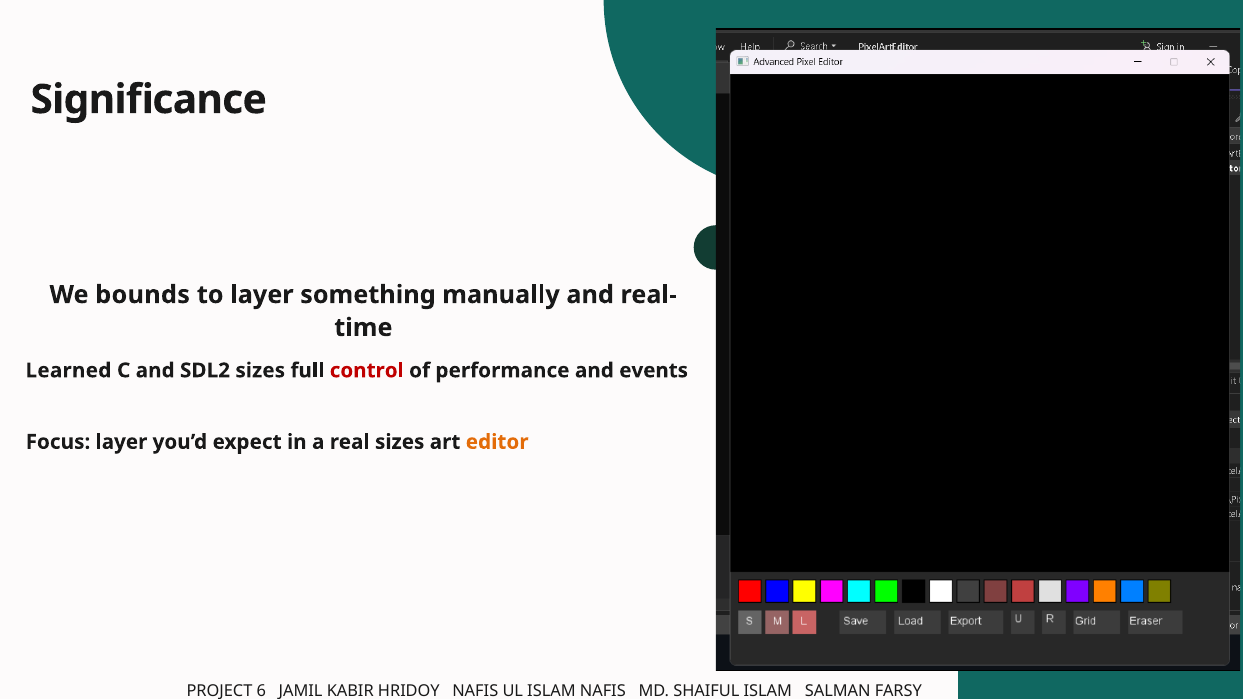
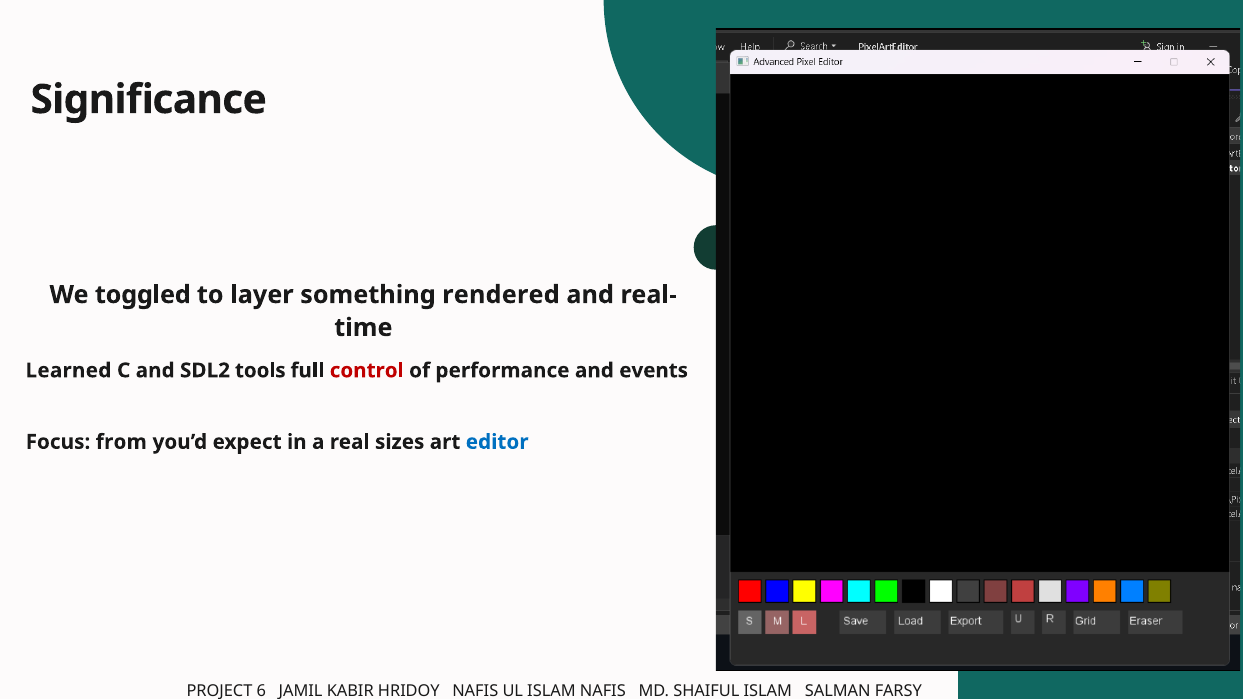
bounds: bounds -> toggled (143, 295)
manually: manually -> rendered (501, 295)
SDL2 sizes: sizes -> tools (260, 371)
Focus layer: layer -> from (121, 442)
editor colour: orange -> blue (497, 442)
